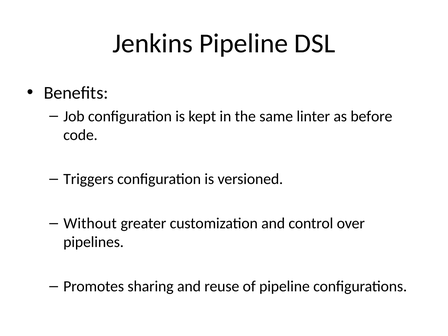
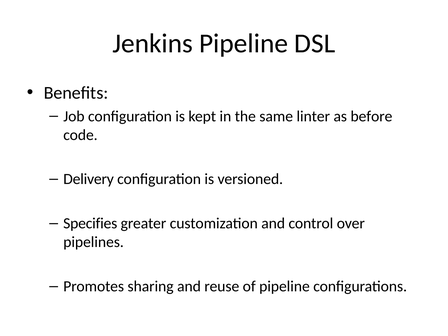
Triggers: Triggers -> Delivery (89, 179)
Without: Without -> Specifies (90, 223)
